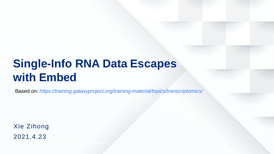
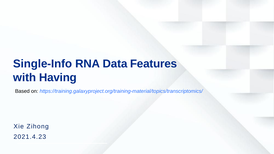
Escapes: Escapes -> Features (154, 64)
Embed: Embed -> Having (58, 78)
